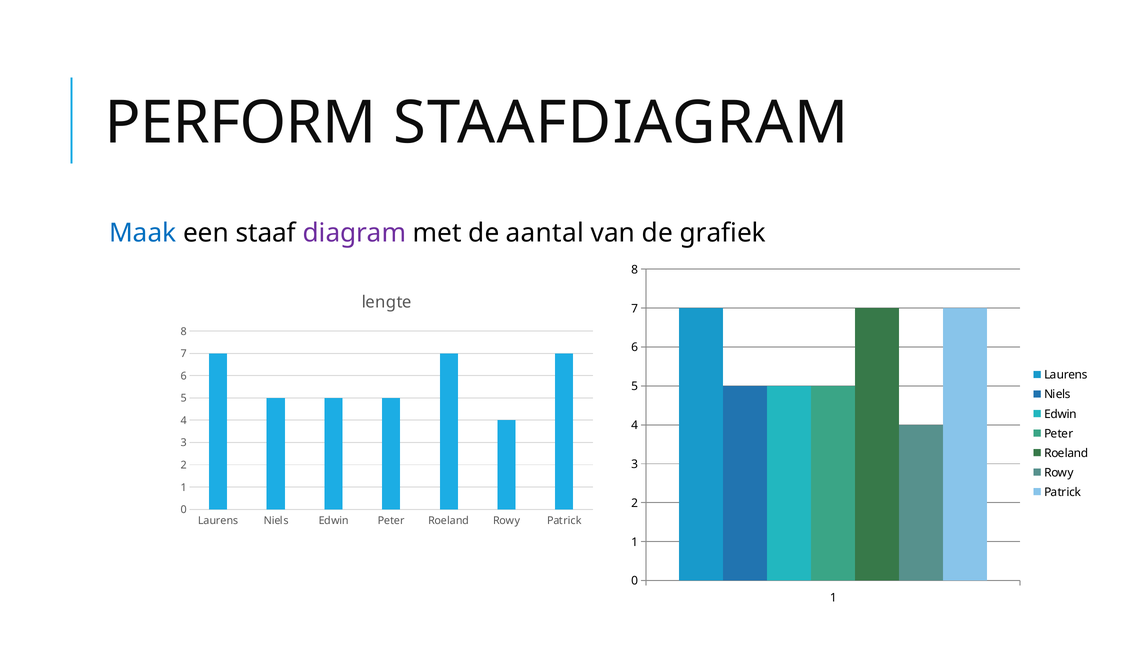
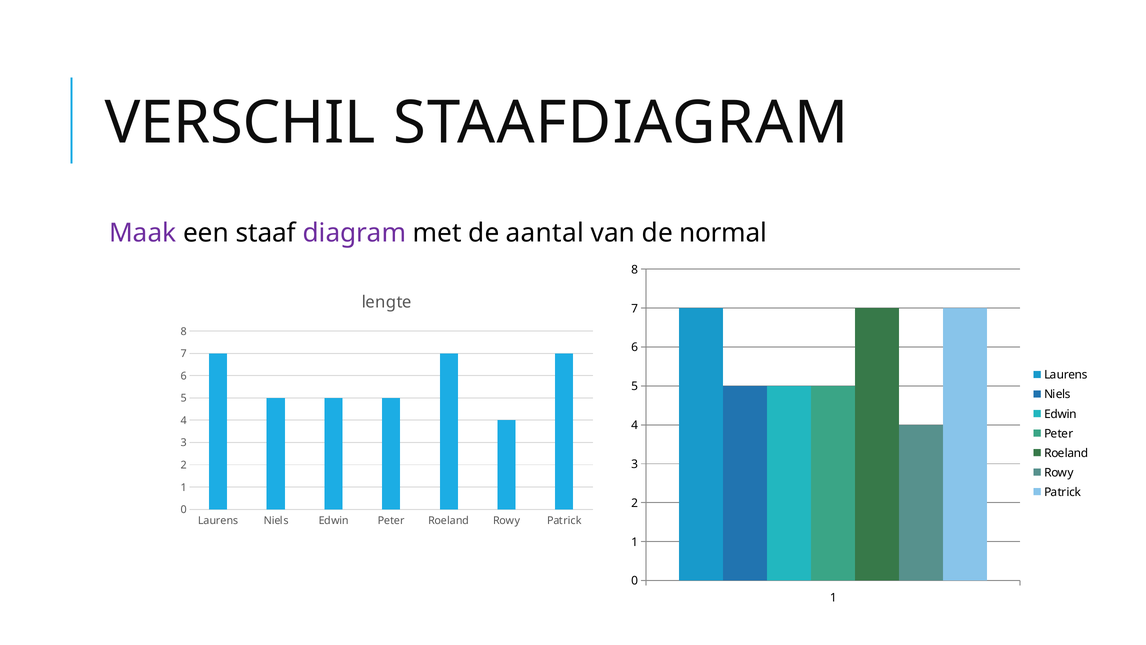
PERFORM: PERFORM -> VERSCHIL (240, 123)
Maak colour: blue -> purple (143, 233)
grafiek: grafiek -> normal (723, 233)
